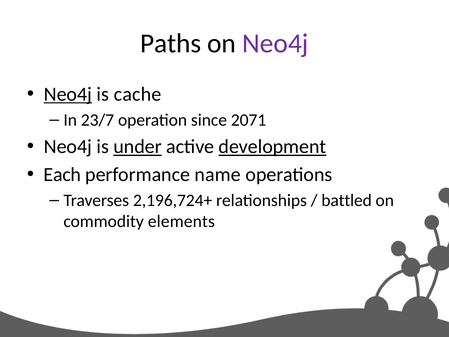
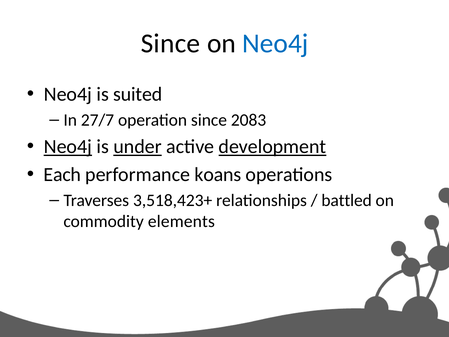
Paths: Paths -> Since (170, 43)
Neo4j colour: purple -> blue (275, 43)
Neo4j underline: present -> none (68, 94)
cache: cache -> suited (138, 94)
23/7: 23/7 -> 27/7 (97, 120)
2071: 2071 -> 2083 (249, 120)
Neo4j underline: none -> present (68, 147)
name: name -> koans (218, 175)
2,196,724+: 2,196,724+ -> 3,518,423+ (173, 200)
